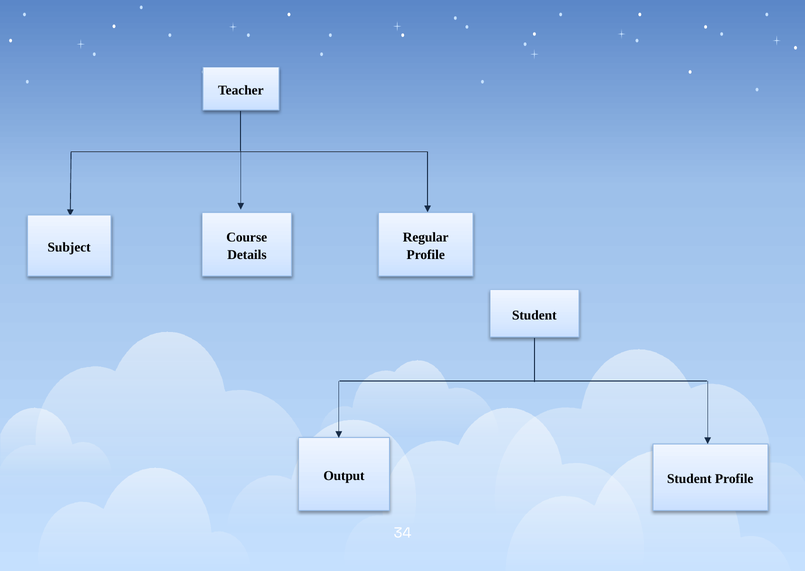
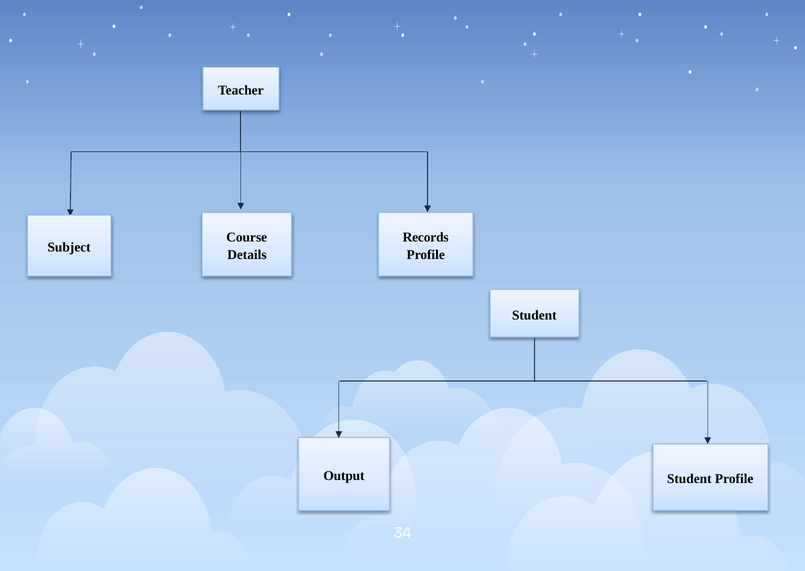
Regular: Regular -> Records (426, 237)
